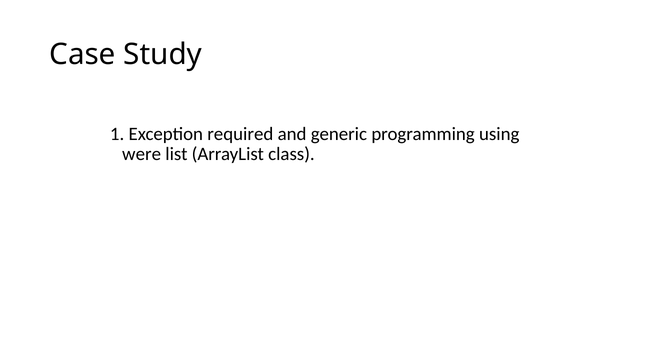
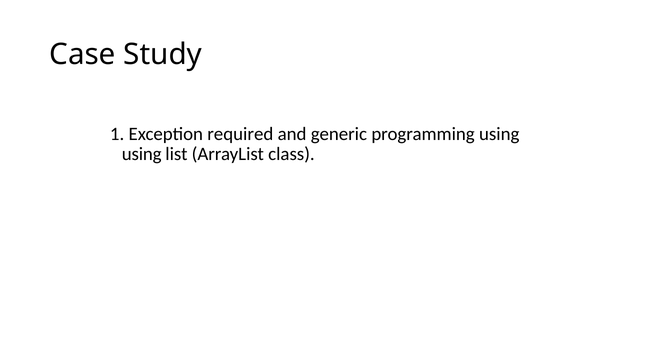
were: were -> using (142, 154)
